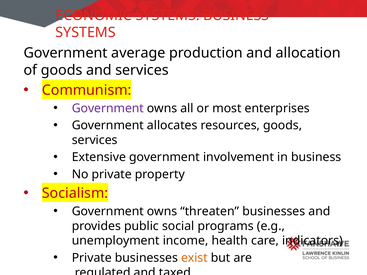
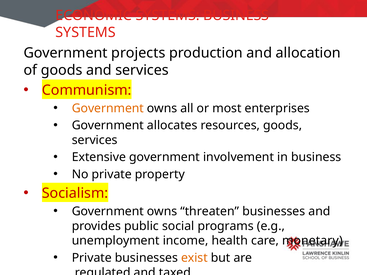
average: average -> projects (138, 53)
Government colour: purple -> orange (108, 108)
indicators: indicators -> monetary (312, 241)
